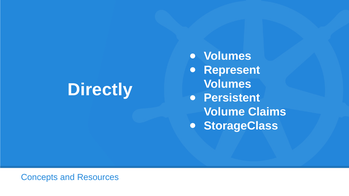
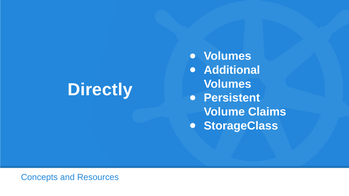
Represent: Represent -> Additional (232, 70)
